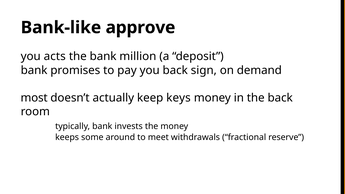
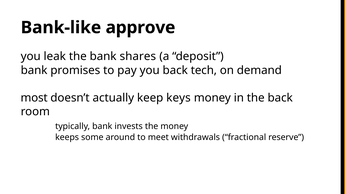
acts: acts -> leak (55, 56)
million: million -> shares (138, 56)
sign: sign -> tech (204, 70)
